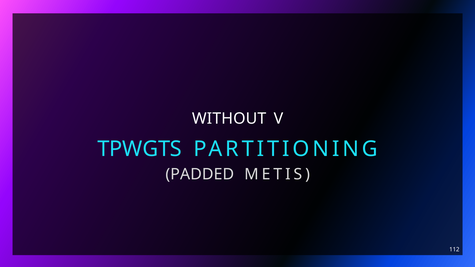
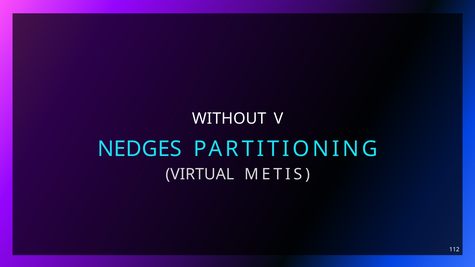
TPWGTS: TPWGTS -> NEDGES (140, 149)
PADDED: PADDED -> VIRTUAL (200, 174)
